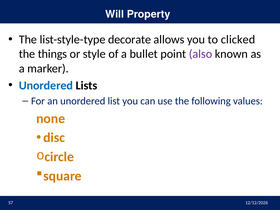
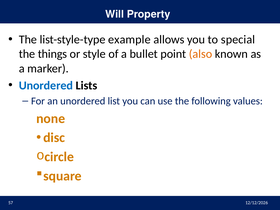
decorate: decorate -> example (129, 40)
clicked: clicked -> special (238, 40)
also colour: purple -> orange (201, 54)
